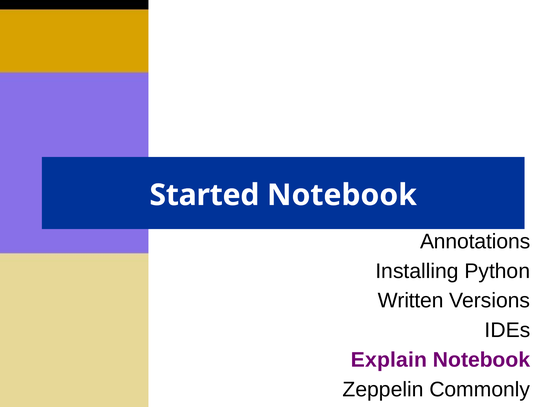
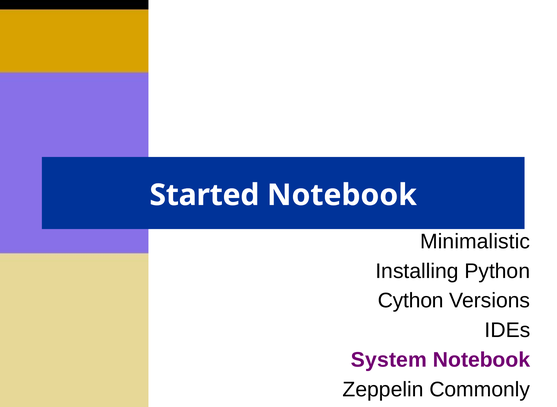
Annotations: Annotations -> Minimalistic (475, 242)
Written: Written -> Cython (411, 301)
Explain: Explain -> System (389, 360)
